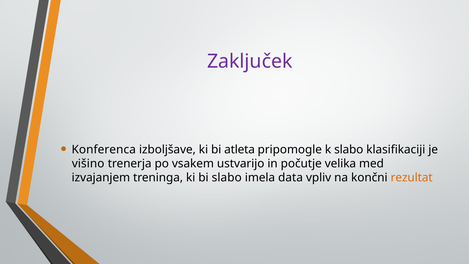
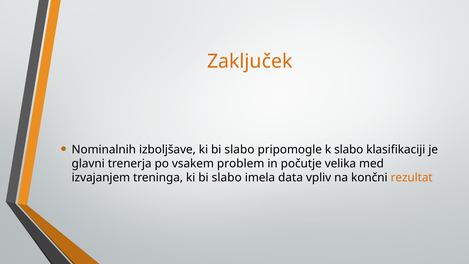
Zaključek colour: purple -> orange (250, 61)
Konferenca: Konferenca -> Nominalnih (104, 149)
izboljšave ki bi atleta: atleta -> slabo (239, 149)
višino: višino -> glavni (88, 163)
ustvarijo: ustvarijo -> problem (241, 163)
